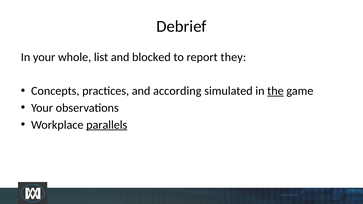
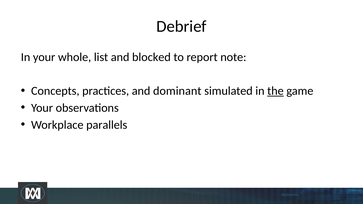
they: they -> note (233, 57)
according: according -> dominant (177, 91)
parallels underline: present -> none (107, 125)
